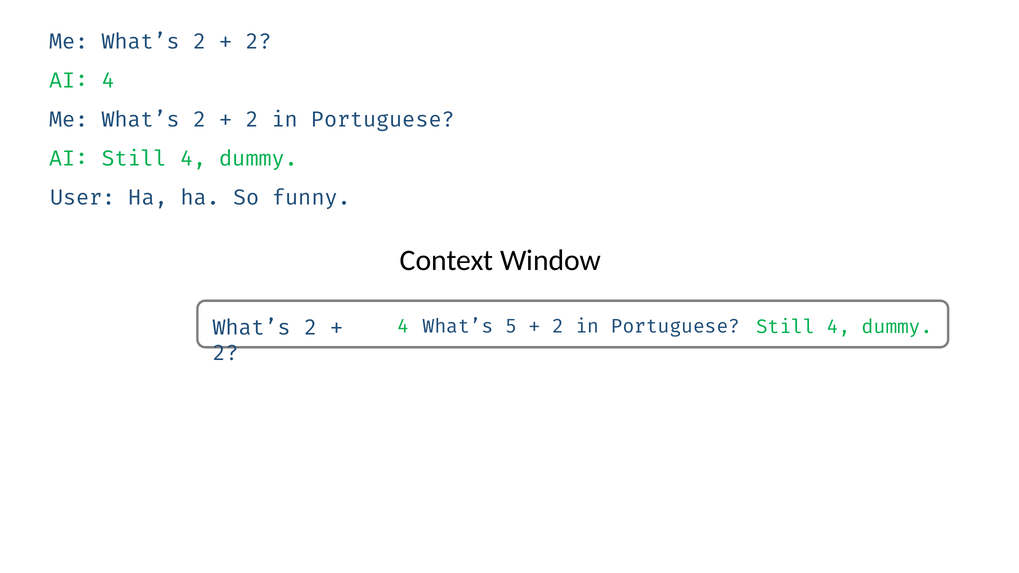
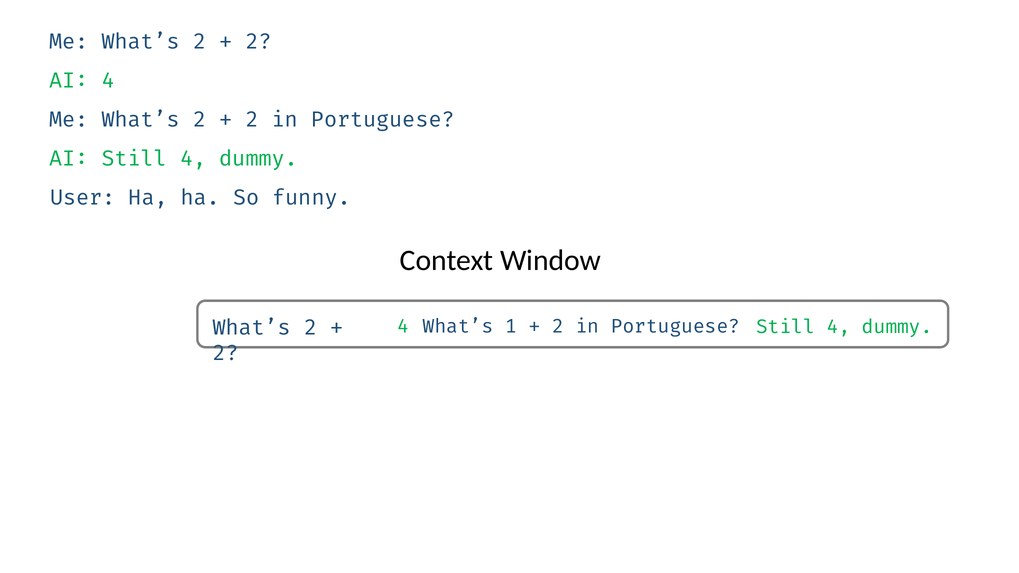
5: 5 -> 1 (511, 326)
